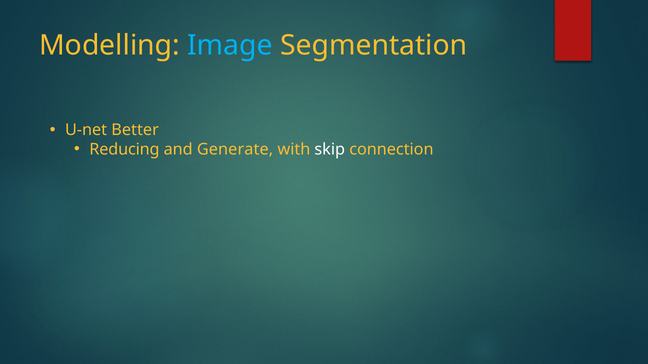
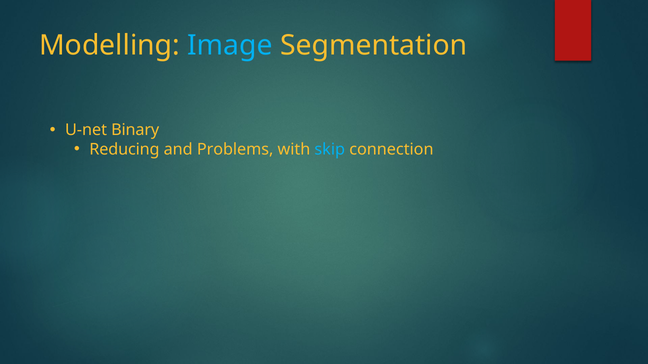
Better: Better -> Binary (135, 130)
Generate: Generate -> Problems (235, 150)
skip colour: white -> light blue (330, 150)
